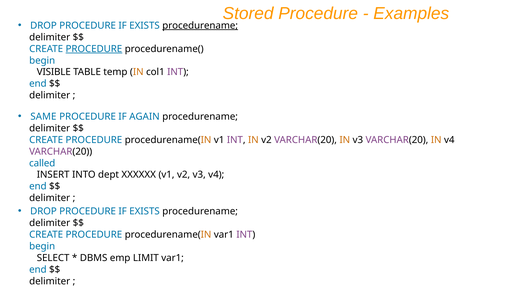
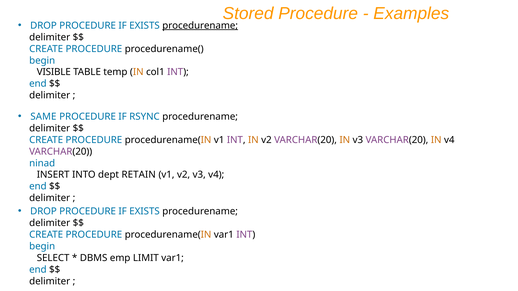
PROCEDURE underline: present -> none (94, 49)
AGAIN: AGAIN -> RSYNC (144, 117)
called: called -> ninad (42, 163)
XXXXXX: XXXXXX -> RETAIN (139, 175)
